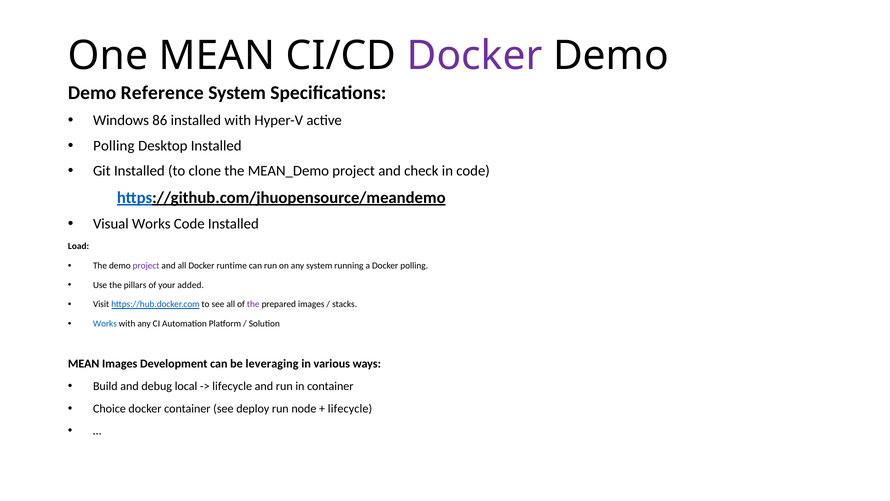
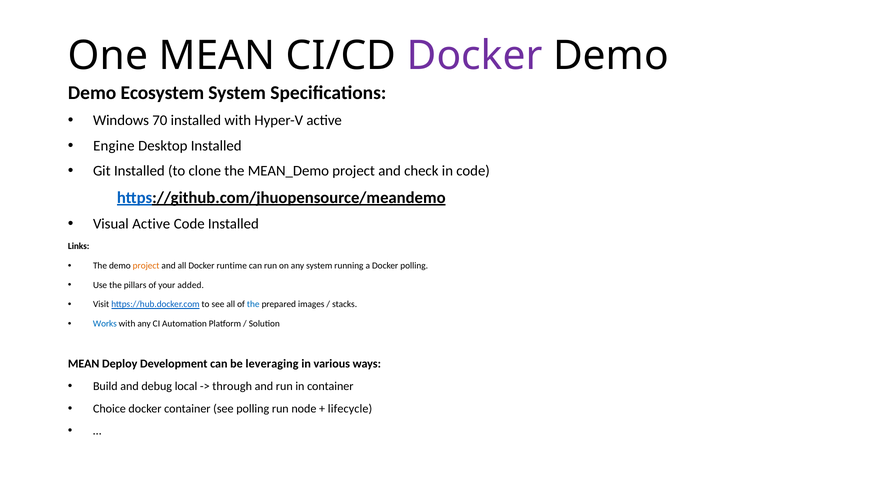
Reference: Reference -> Ecosystem (162, 93)
86: 86 -> 70 (160, 120)
Polling: Polling -> Engine (114, 146)
Visual Works: Works -> Active (151, 224)
Load: Load -> Links (79, 246)
project colour: purple -> orange (146, 265)
the colour: purple -> blue (253, 304)
MEAN Images: Images -> Deploy (120, 364)
lifecycle: lifecycle -> through (232, 386)
see deploy: deploy -> polling (253, 408)
